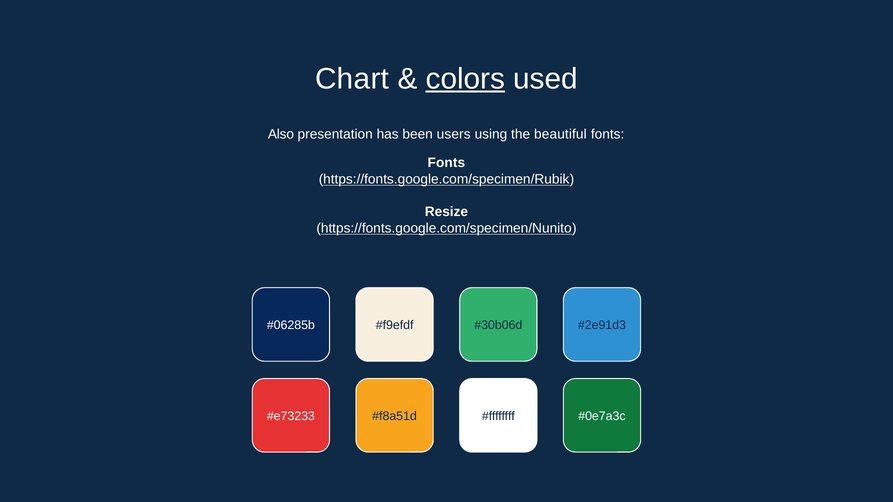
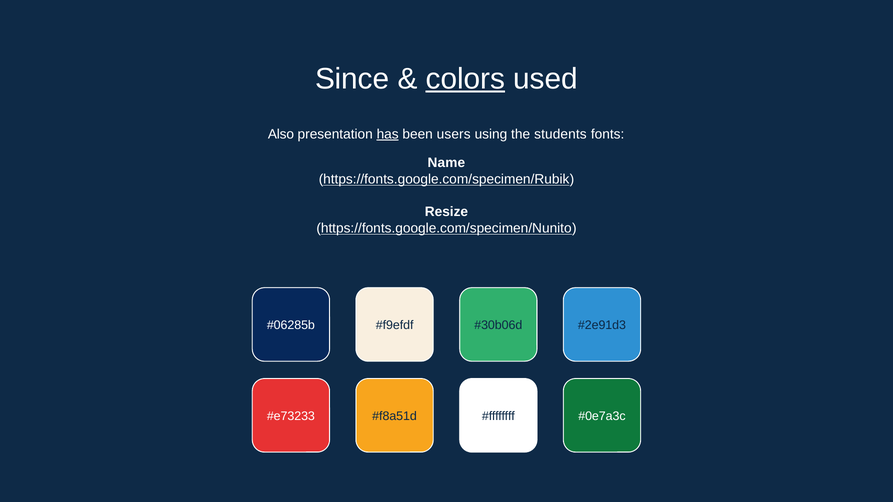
Chart: Chart -> Since (352, 79)
has underline: none -> present (388, 134)
beautiful: beautiful -> students (560, 134)
Fonts: Fonts -> Name (446, 163)
